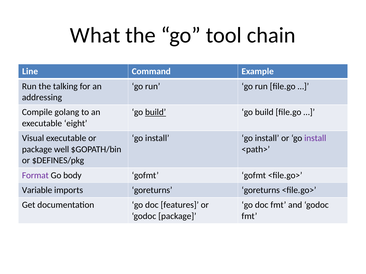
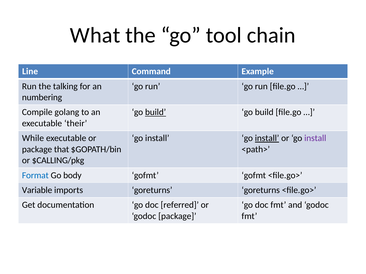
addressing: addressing -> numbering (42, 98)
eight: eight -> their (76, 124)
Visual: Visual -> While (33, 138)
install underline: none -> present (267, 138)
well: well -> that (62, 150)
$DEFINES/pkg: $DEFINES/pkg -> $CALLING/pkg (58, 161)
Format colour: purple -> blue (35, 176)
features: features -> referred (180, 205)
